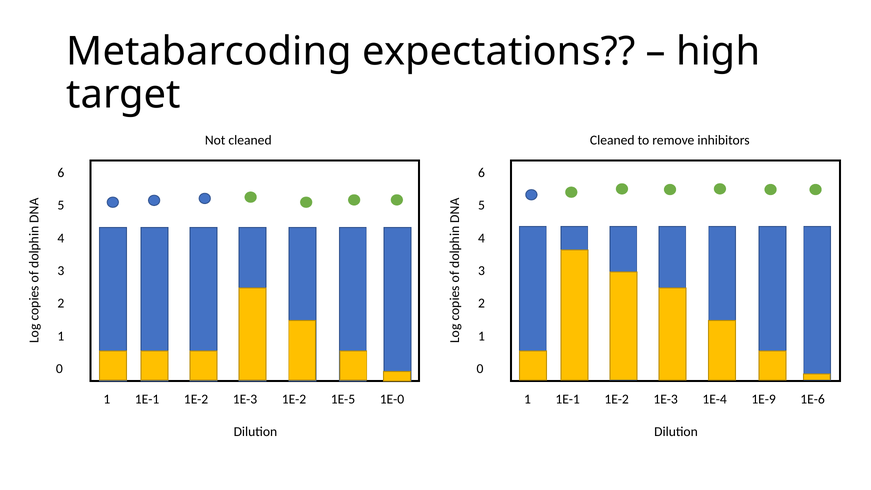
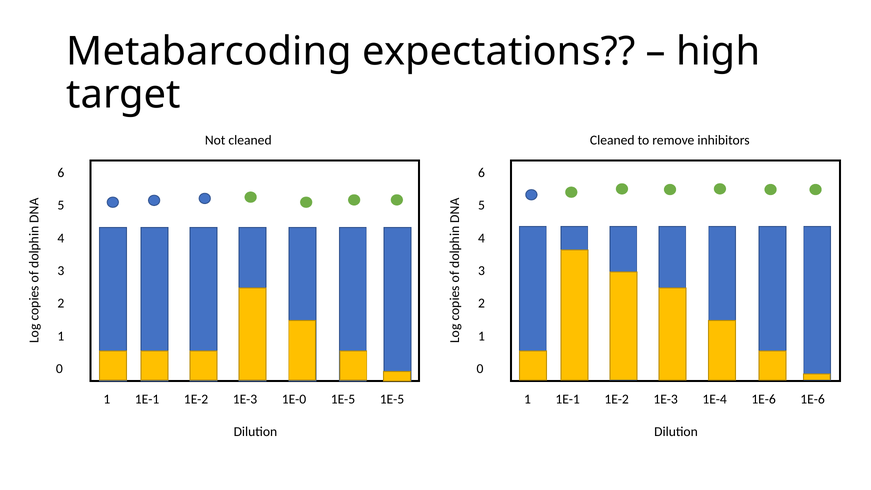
1E-3 1E-2: 1E-2 -> 1E-0 (294, 399)
1E-5 1E-0: 1E-0 -> 1E-5 (392, 399)
1E-4 1E-9: 1E-9 -> 1E-6 (764, 399)
